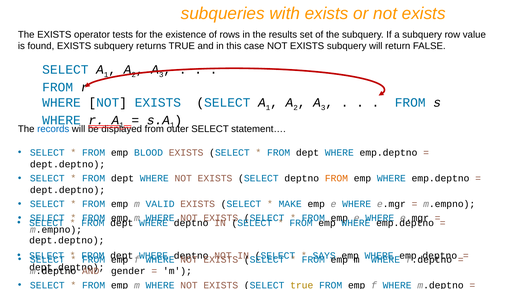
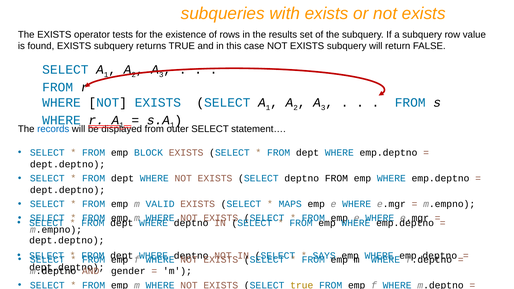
BLOOD: BLOOD -> BLOCK (149, 153)
FROM colour: orange -> black (336, 178)
MAKE: MAKE -> MAPS (290, 204)
